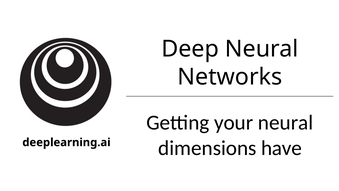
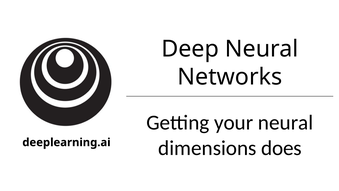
have: have -> does (281, 148)
